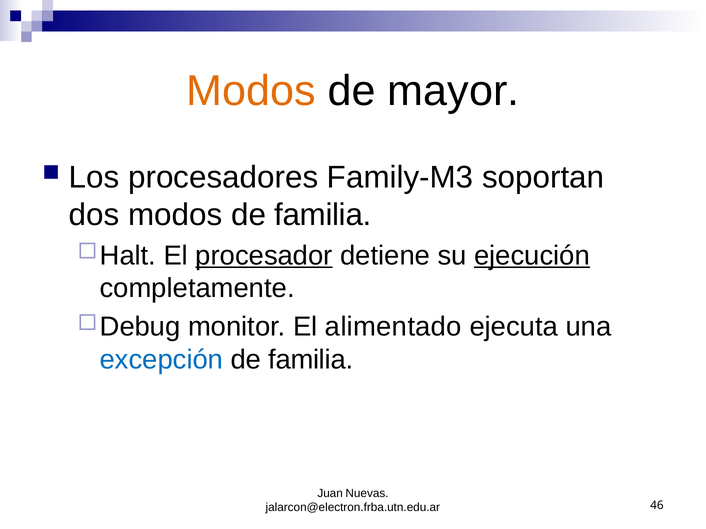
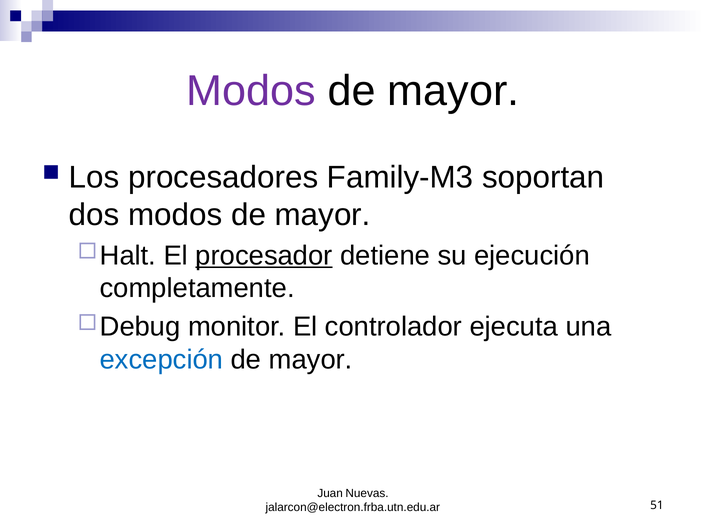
Modos colour: orange -> purple (251, 91)
dos modos de familia: familia -> mayor (323, 215)
ejecución underline: present -> none (532, 256)
alimentado: alimentado -> controlador (394, 327)
familia: familia -> mayor (311, 360)
46: 46 -> 51 (657, 506)
